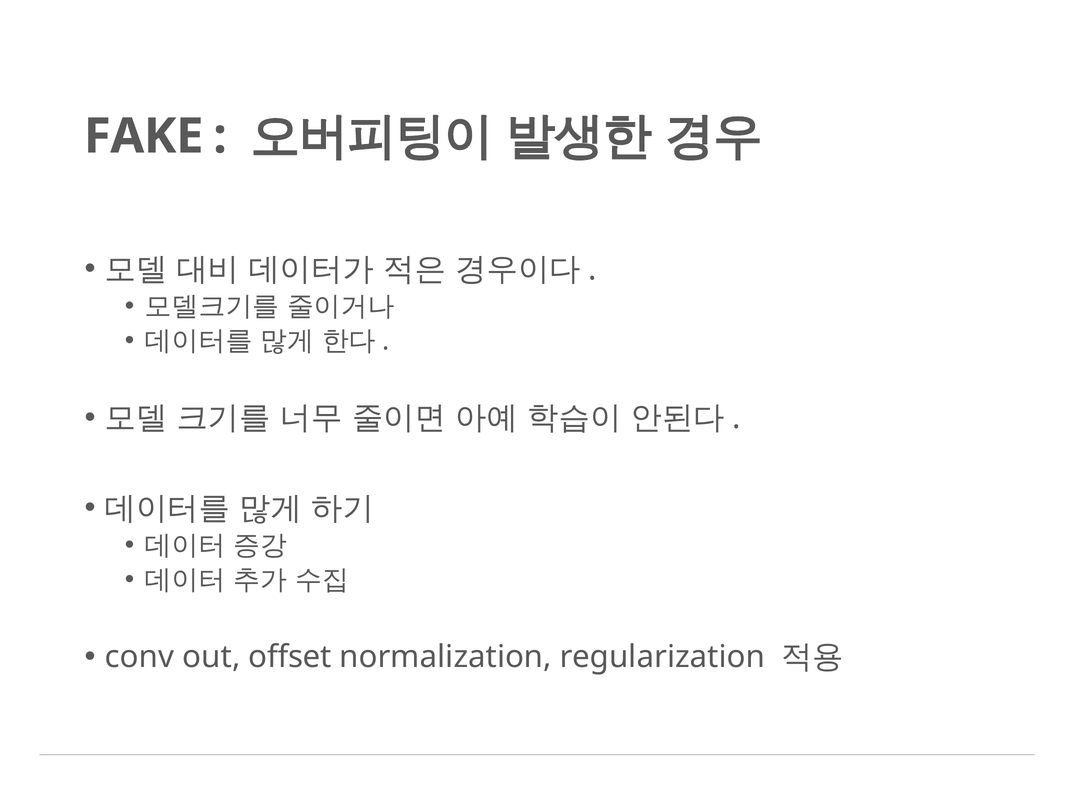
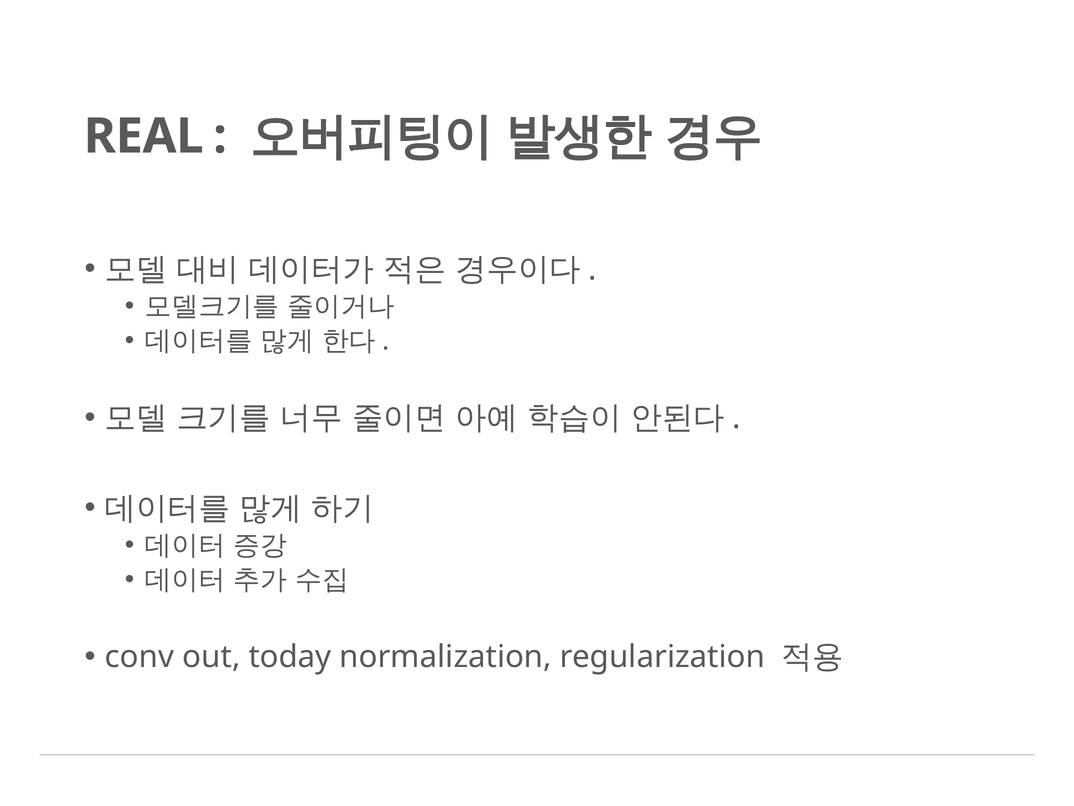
FAKE: FAKE -> REAL (144, 136)
offset: offset -> today (290, 657)
